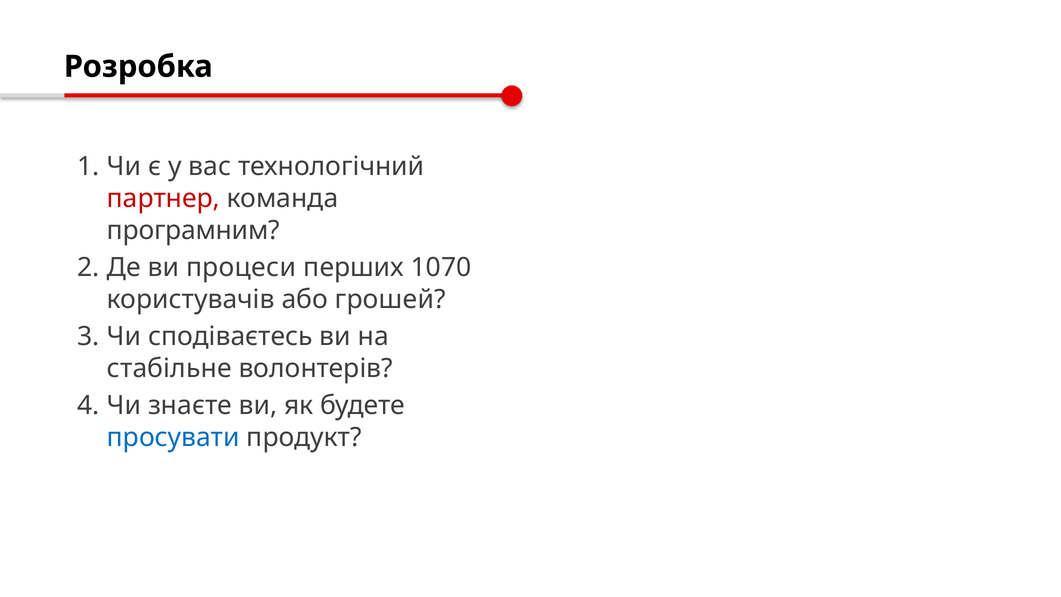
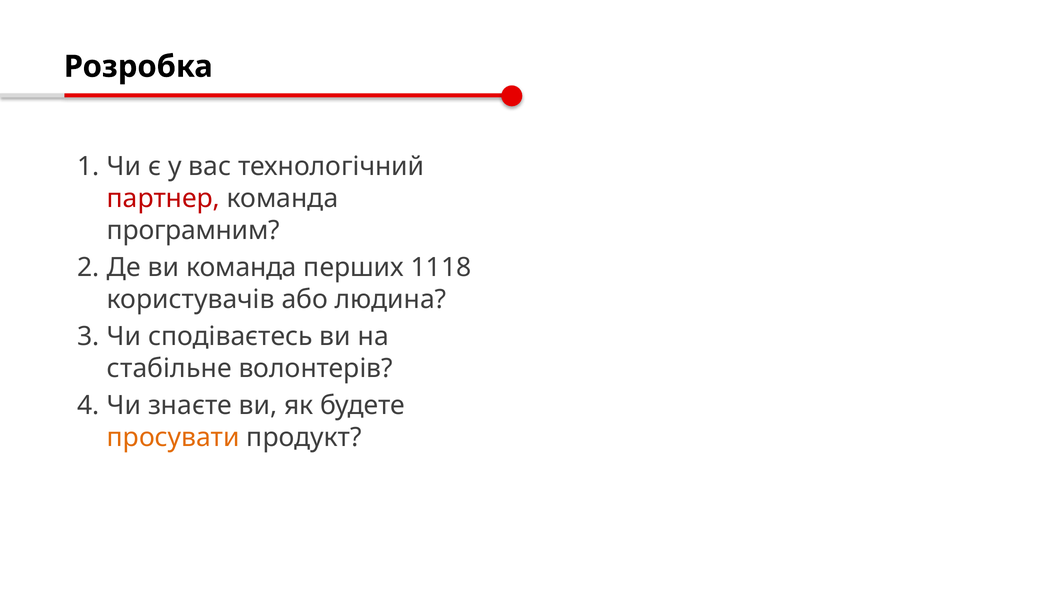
ви процеси: процеси -> команда (241, 267)
1070: 1070 -> 1118 (441, 267)
грошей: грошей -> людина (390, 299)
просувати colour: blue -> orange (173, 437)
